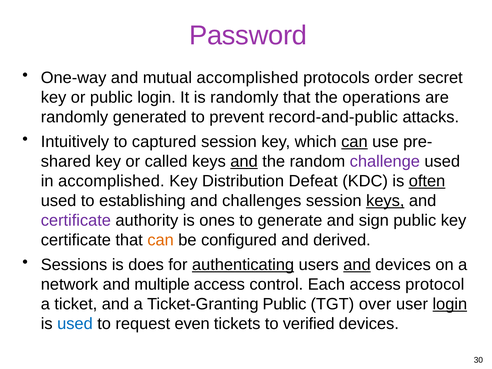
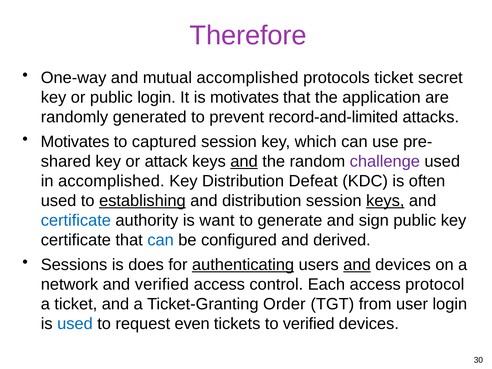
Password: Password -> Therefore (248, 35)
protocols order: order -> ticket (394, 78)
is randomly: randomly -> motivates (244, 98)
operations: operations -> application (381, 98)
record-and-public: record-and-public -> record-and-limited (333, 117)
Intuitively: Intuitively -> Motivates (75, 142)
can underline: present -> none (354, 142)
called: called -> attack (166, 161)
often underline: present -> none (427, 181)
establishing underline: none -> present (142, 201)
and challenges: challenges -> distribution (262, 201)
certificate colour: purple -> blue (76, 221)
ones: ones -> want (217, 221)
can colour: orange -> blue (161, 240)
and multiple: multiple -> verified (162, 284)
Ticket-Granting Public: Public -> Order (284, 304)
over: over -> from (375, 304)
login underline: present -> none (450, 304)
